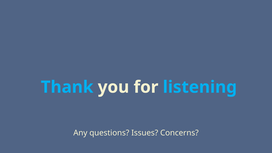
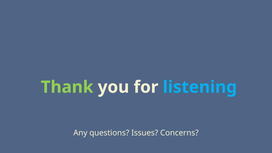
Thank colour: light blue -> light green (67, 87)
